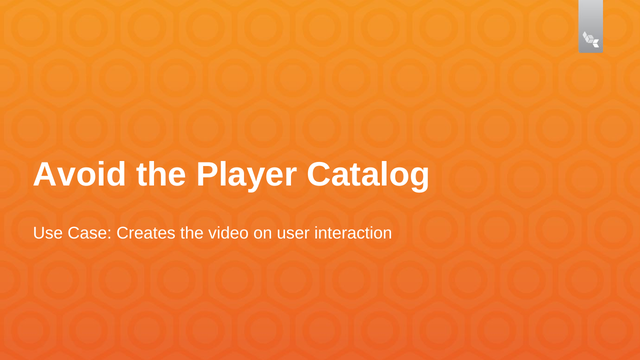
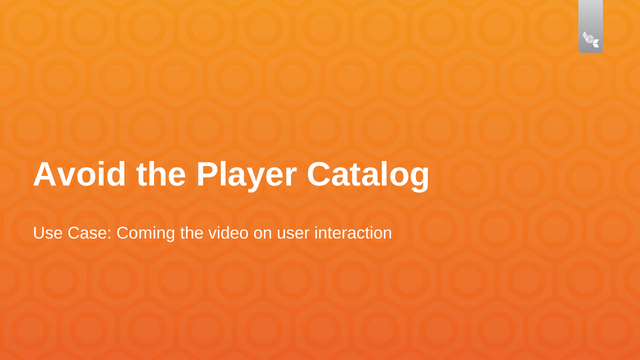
Creates: Creates -> Coming (146, 233)
